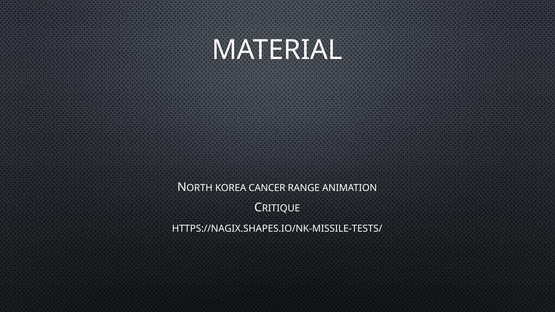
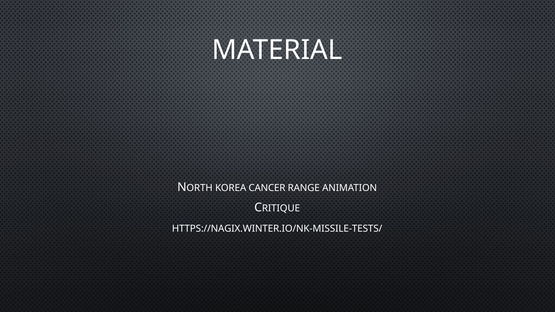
HTTPS://NAGIX.SHAPES.IO/NK-MISSILE-TESTS/: HTTPS://NAGIX.SHAPES.IO/NK-MISSILE-TESTS/ -> HTTPS://NAGIX.WINTER.IO/NK-MISSILE-TESTS/ (277, 229)
